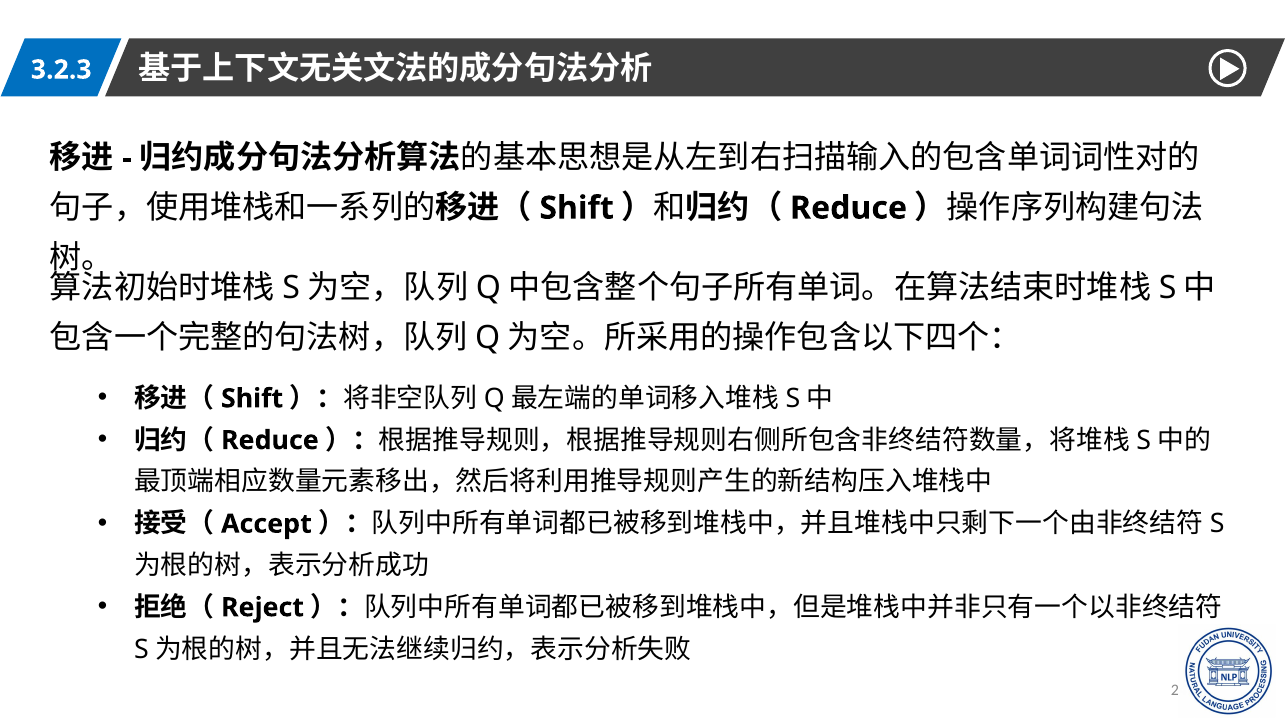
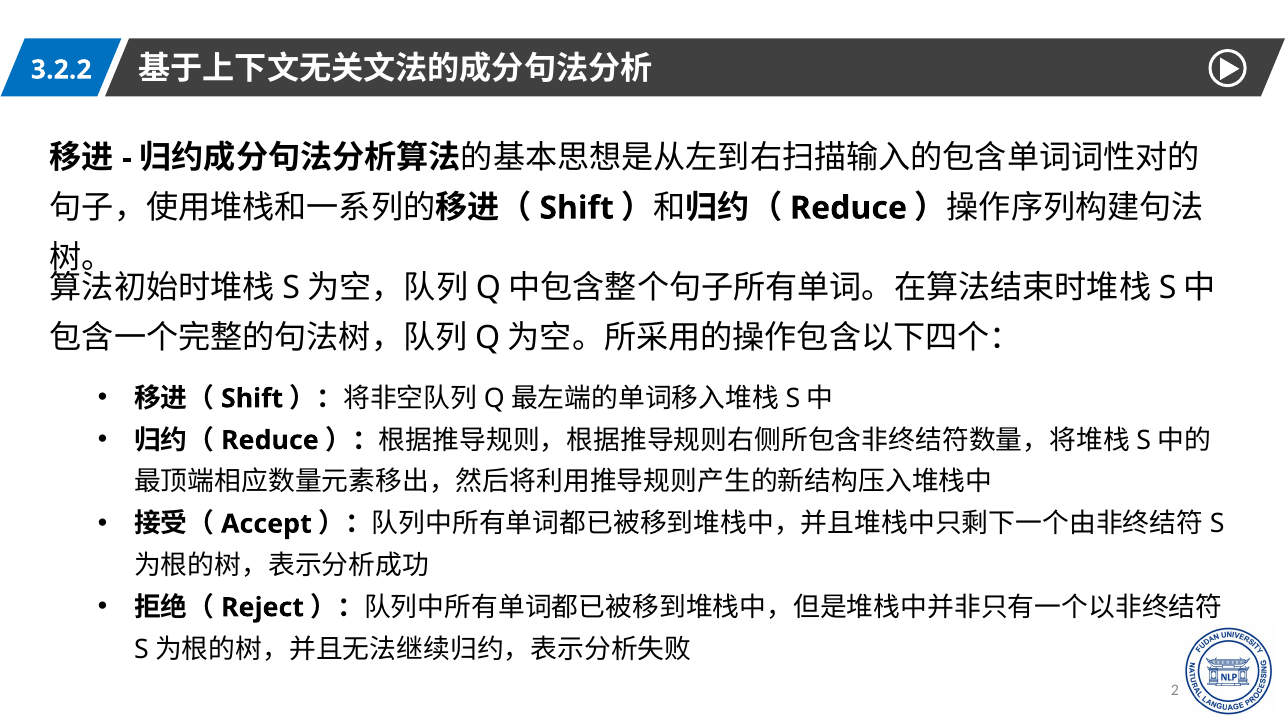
3.2.3: 3.2.3 -> 3.2.2 (61, 70)
